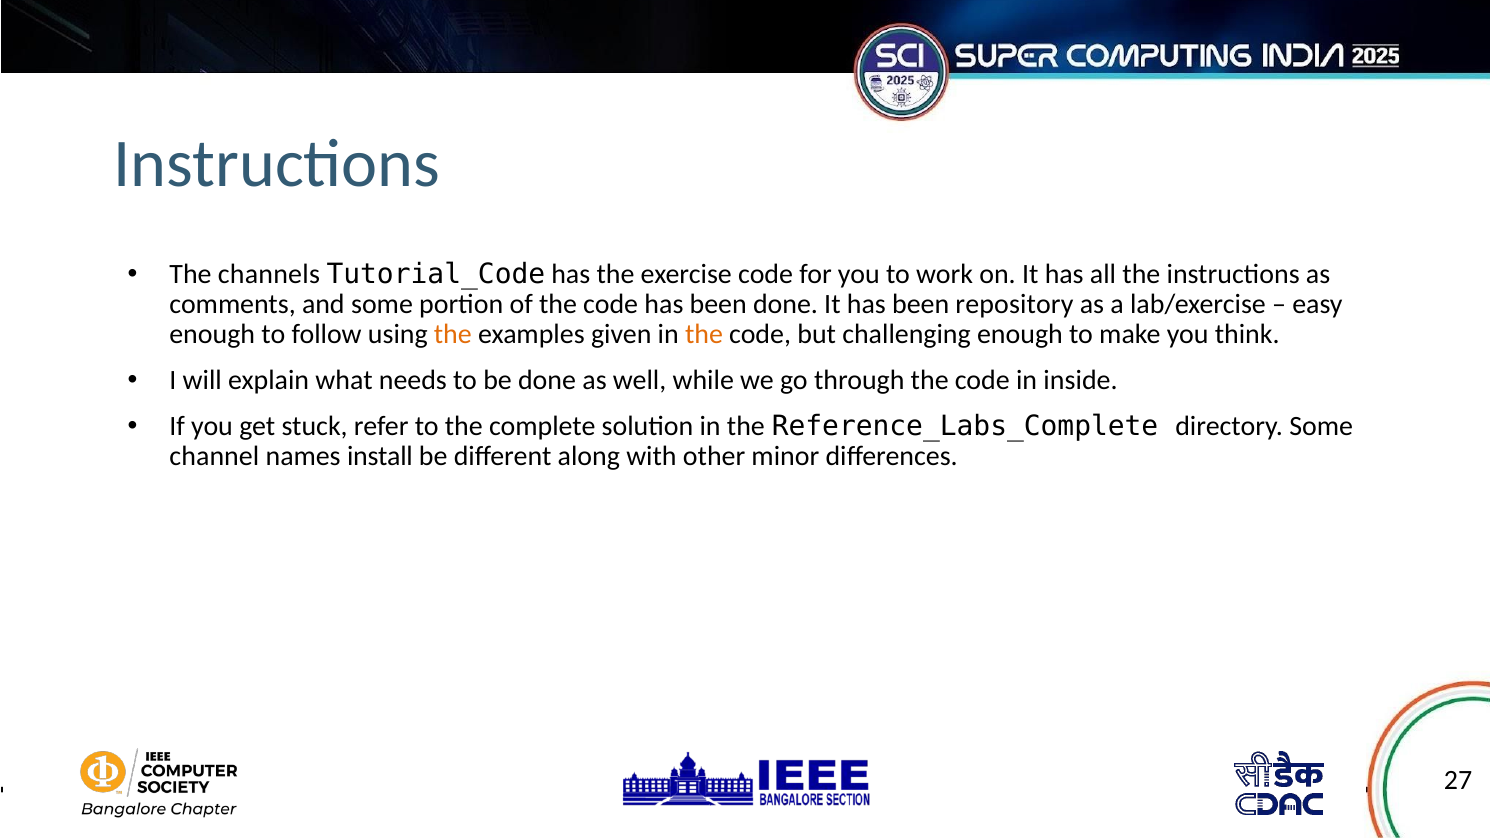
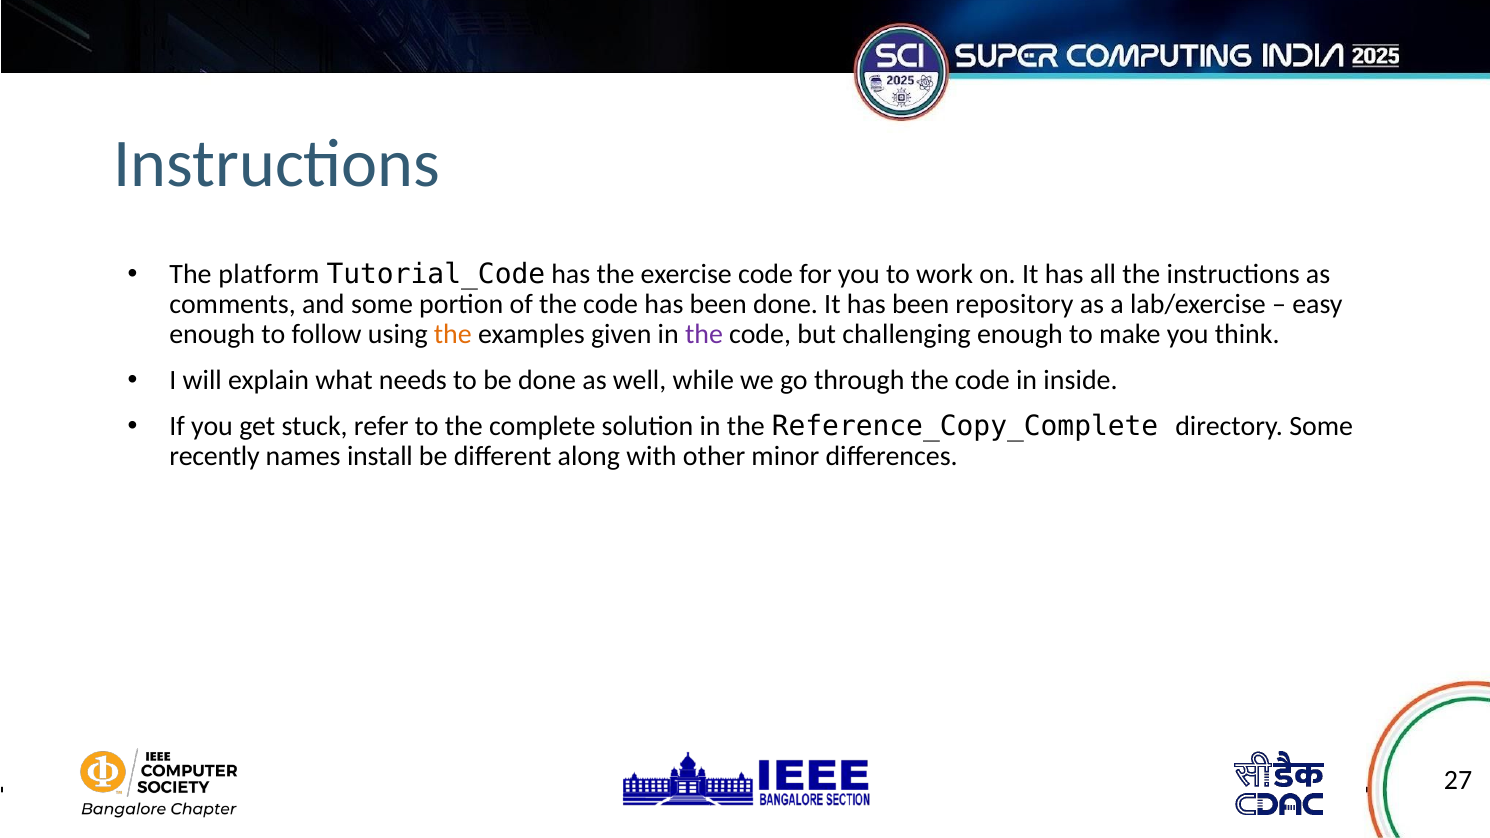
channels: channels -> platform (269, 274)
the colour: orange -> purple (704, 335)
Reference_Labs_Complete: Reference_Labs_Complete -> Reference_Copy_Complete (965, 426)
channel: channel -> recently (215, 456)
